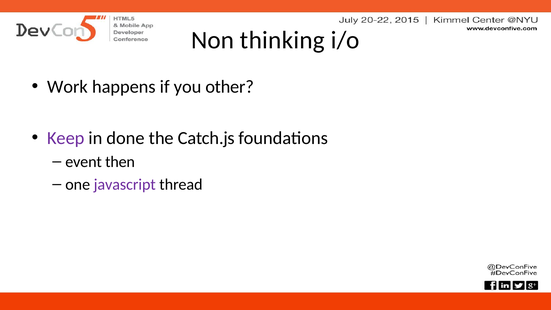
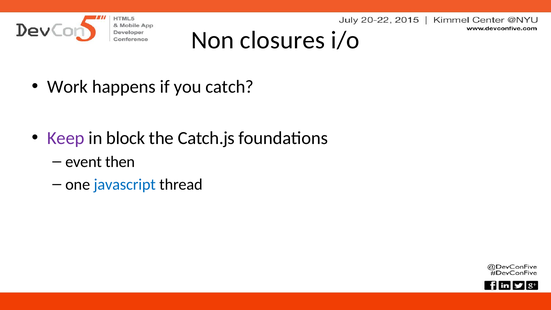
thinking: thinking -> closures (282, 40)
other: other -> catch (230, 87)
done: done -> block (126, 138)
javascript colour: purple -> blue (125, 184)
